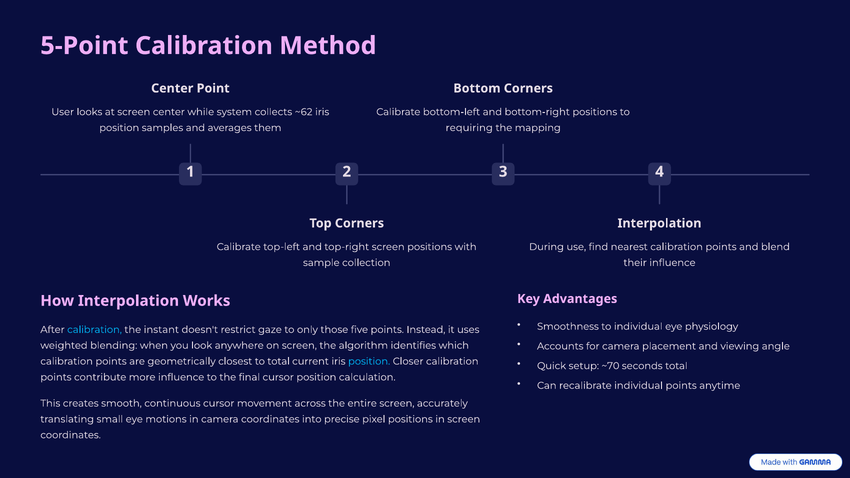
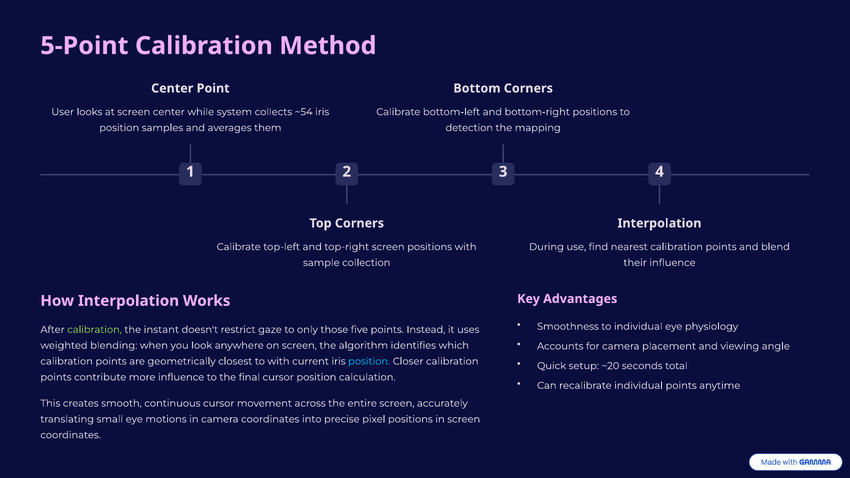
~62: ~62 -> ~54 (304, 112)
requiring: requiring -> detection (469, 128)
calibration colour: light blue -> light green (95, 330)
to total: total -> with (279, 361)
~70: ~70 -> ~20 (610, 366)
